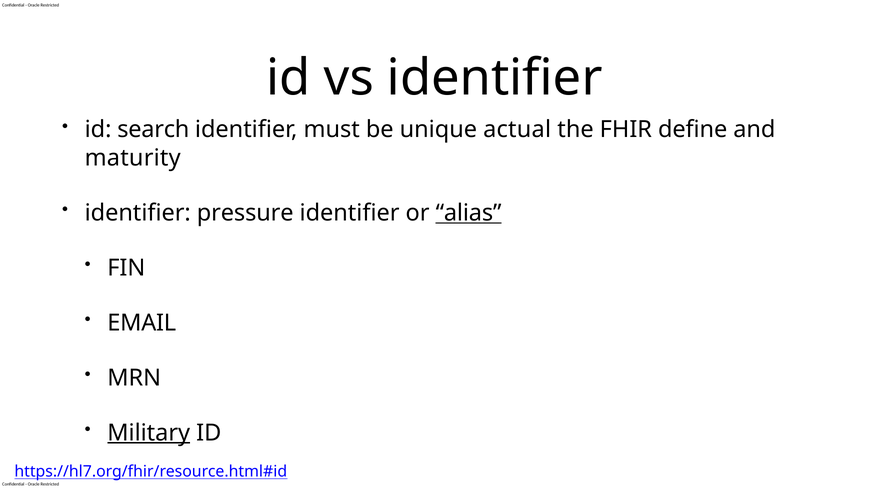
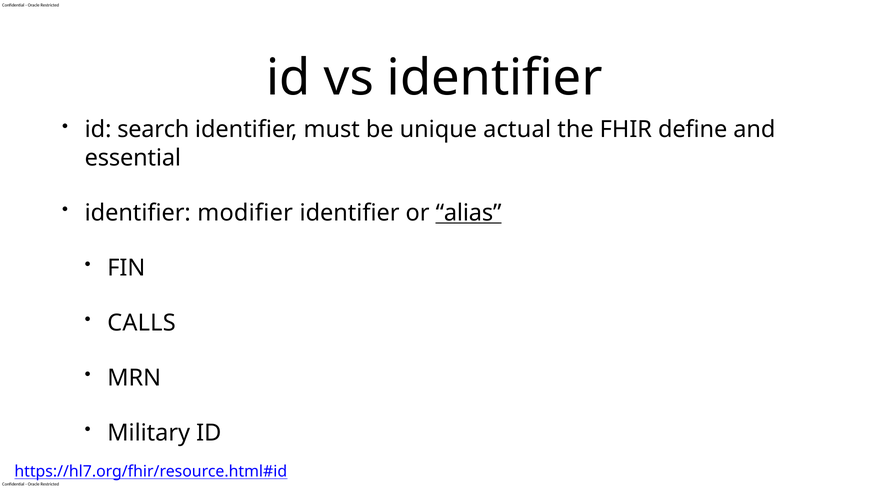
maturity: maturity -> essential (133, 158)
pressure: pressure -> modifier (245, 213)
EMAIL: EMAIL -> CALLS (141, 323)
Military underline: present -> none (149, 433)
